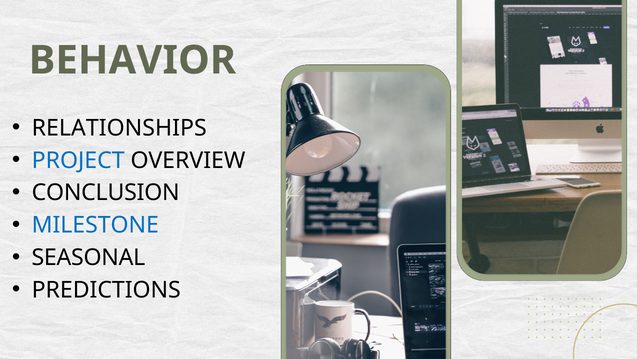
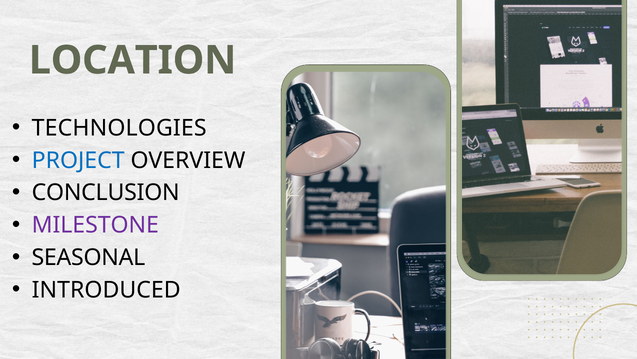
BEHAVIOR: BEHAVIOR -> LOCATION (133, 60)
RELATIONSHIPS: RELATIONSHIPS -> TECHNOLOGIES (119, 128)
MILESTONE colour: blue -> purple (95, 225)
PREDICTIONS: PREDICTIONS -> INTRODUCED (106, 290)
